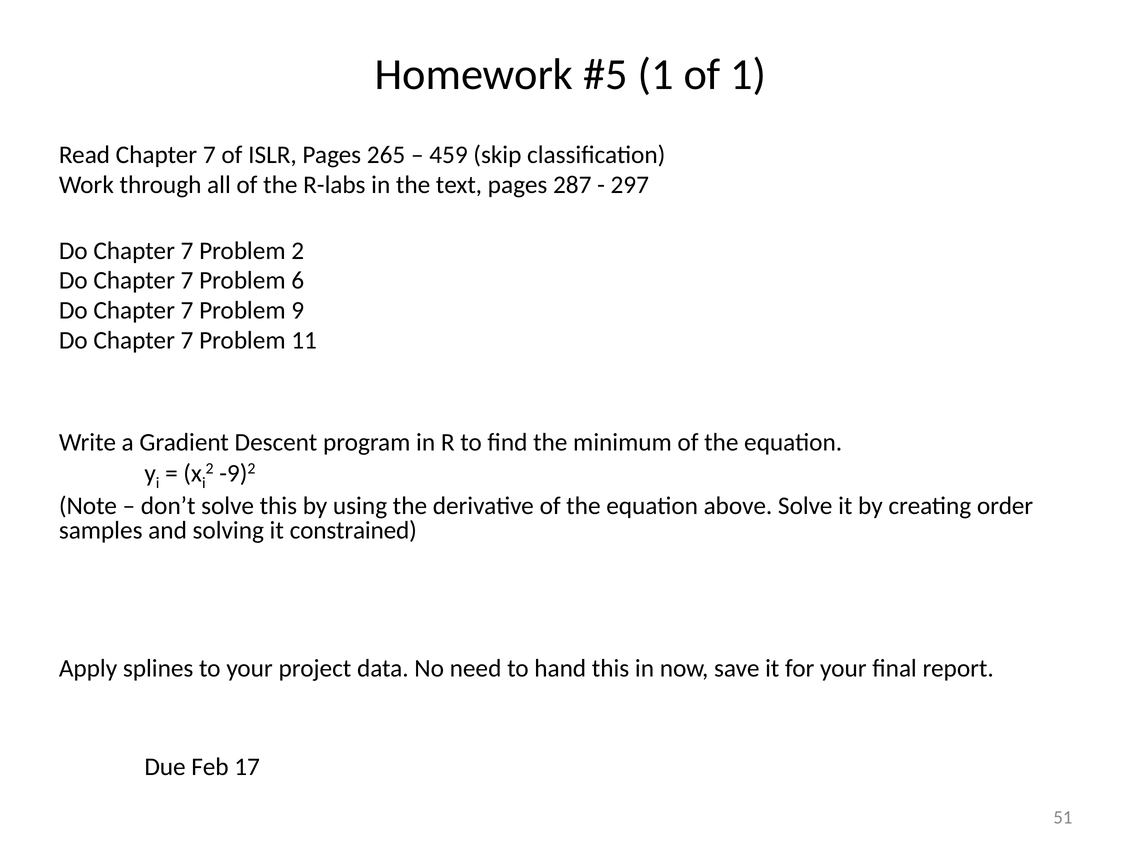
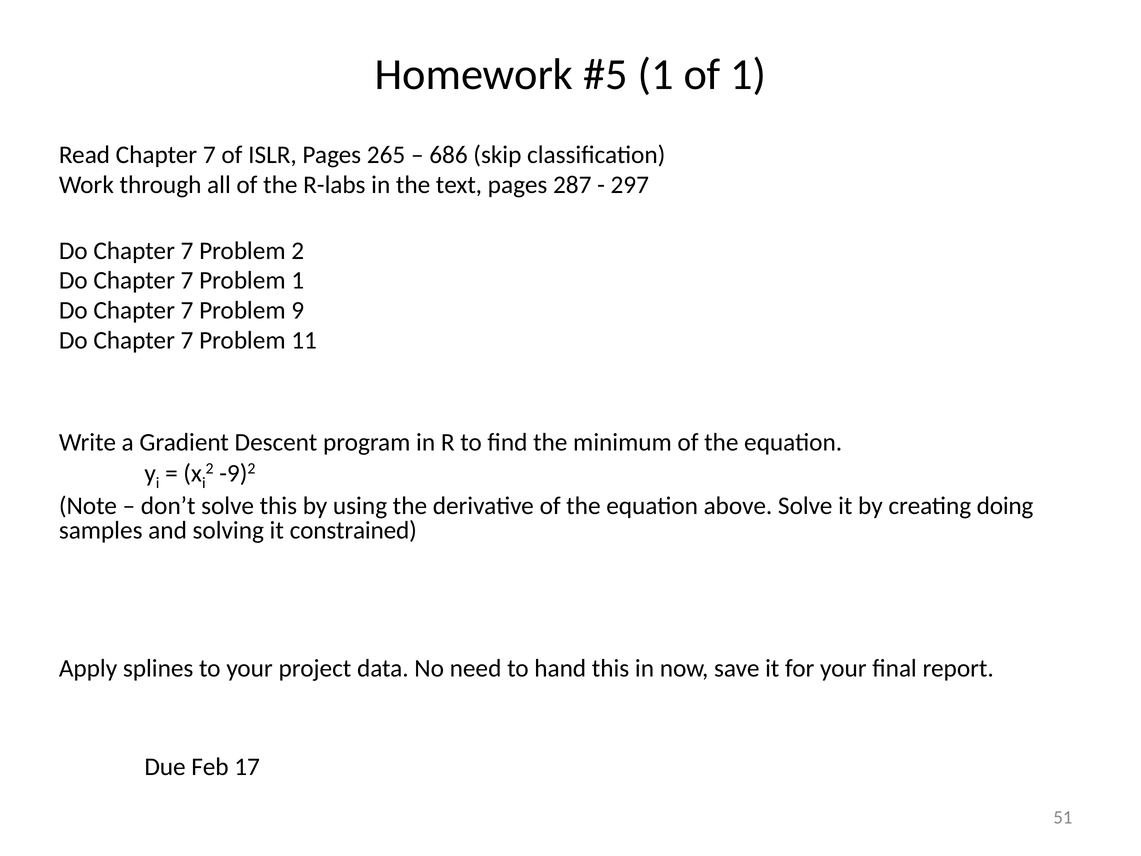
459: 459 -> 686 (448, 155)
Problem 6: 6 -> 1 (298, 281)
order: order -> doing (1005, 506)
